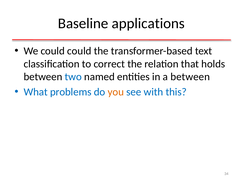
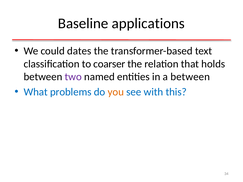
could could: could -> dates (79, 51)
correct: correct -> coarser (109, 64)
two colour: blue -> purple (73, 77)
